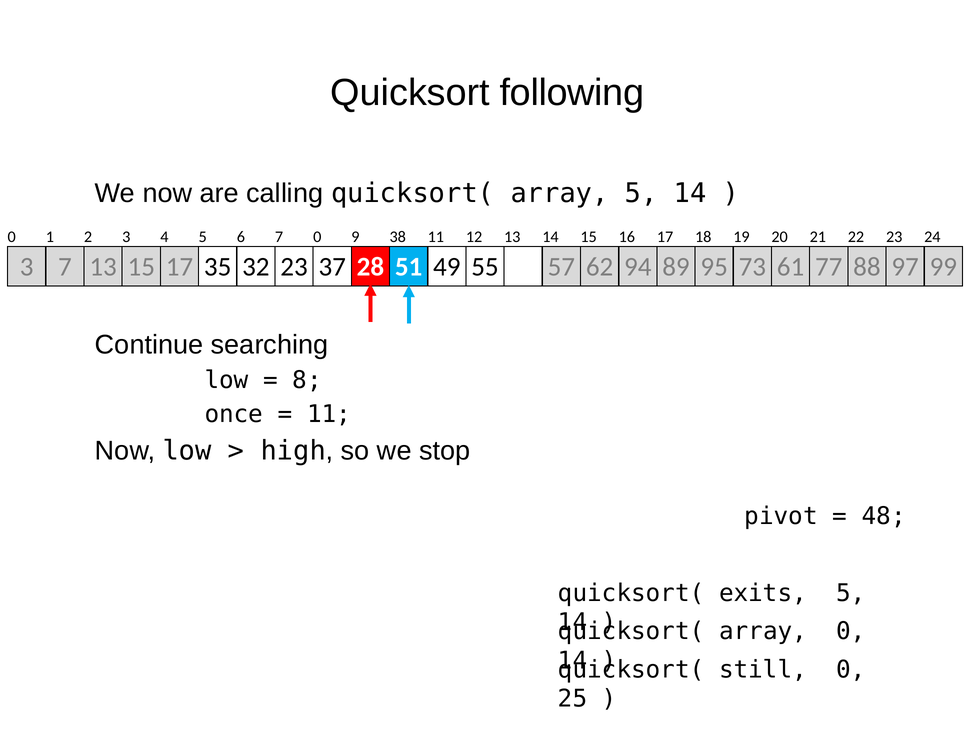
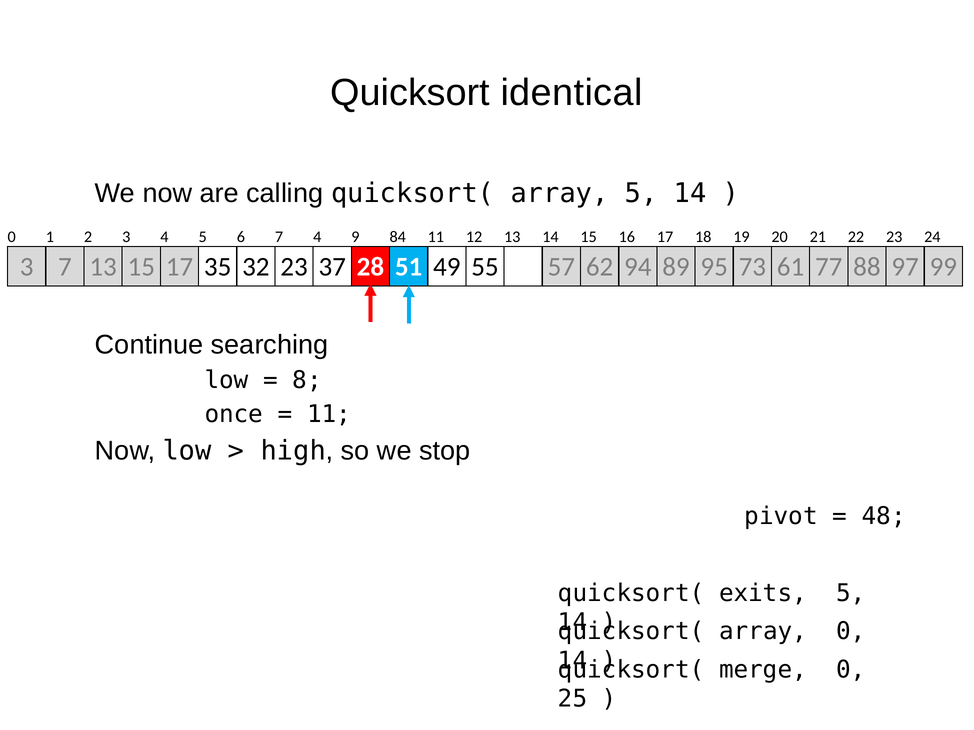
following: following -> identical (572, 93)
7 0: 0 -> 4 (317, 237)
38: 38 -> 84 (398, 237)
still: still -> merge (763, 670)
